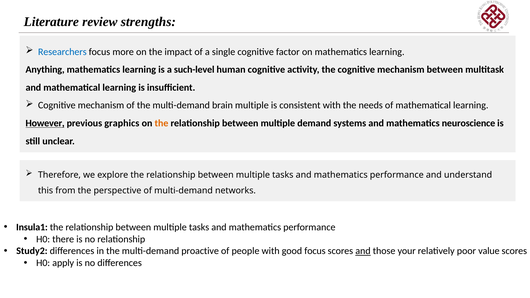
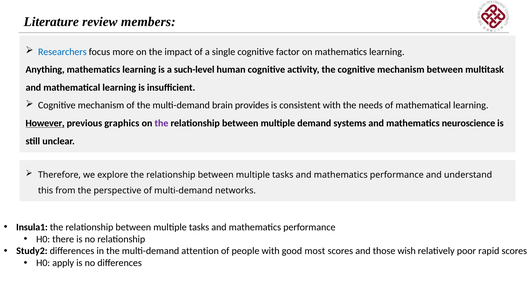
strengths: strengths -> members (148, 22)
brain multiple: multiple -> provides (252, 105)
the colour: orange -> purple (161, 123)
proactive: proactive -> attention (200, 251)
good focus: focus -> most (315, 251)
and underline: present -> none (363, 251)
your: your -> wish (407, 251)
value: value -> rapid (489, 251)
